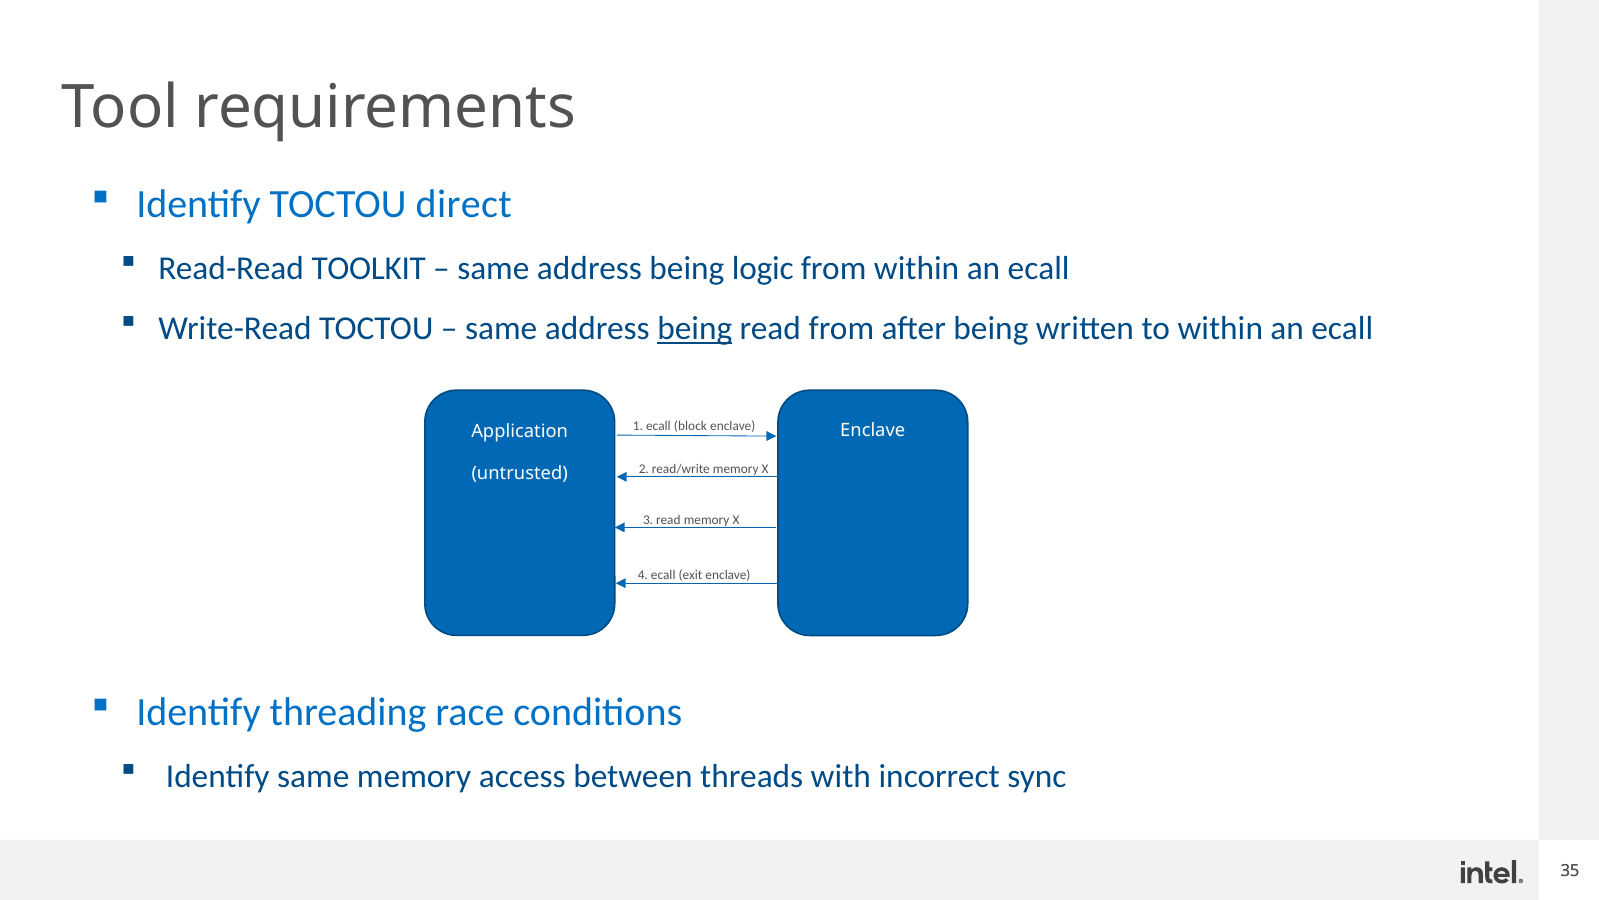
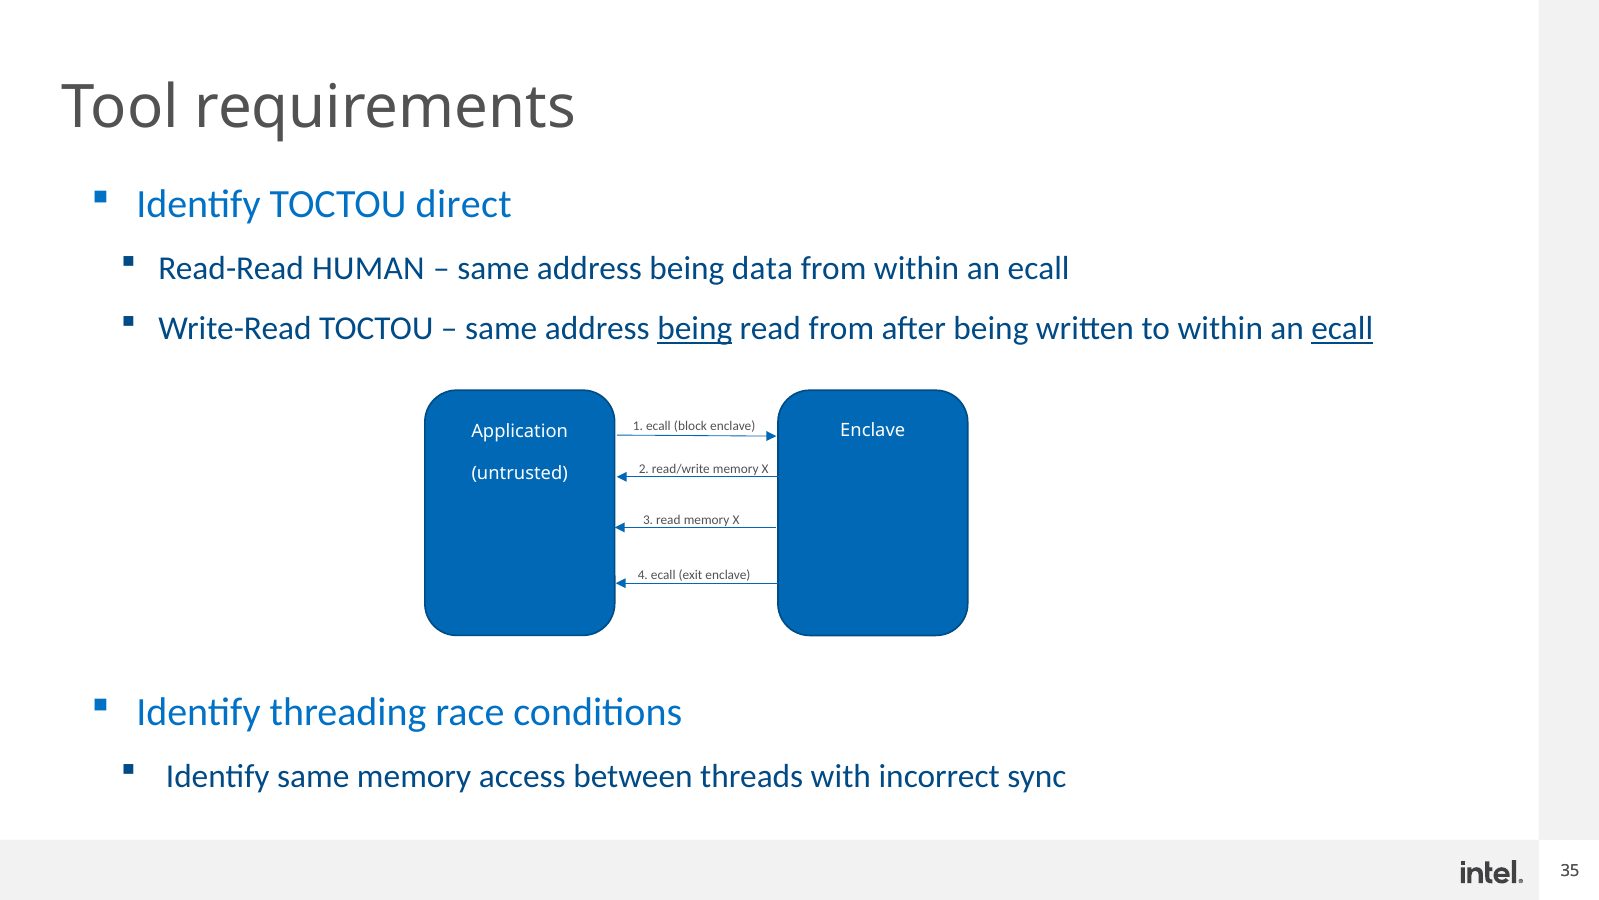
TOOLKIT: TOOLKIT -> HUMAN (368, 268)
logic: logic -> data (763, 268)
ecall underline: none -> present (1342, 328)
